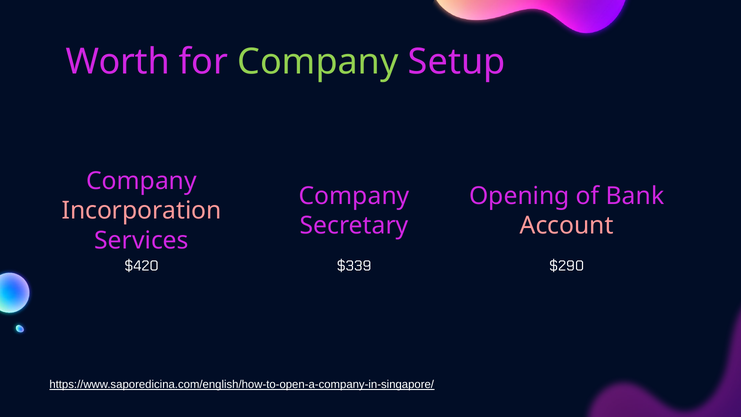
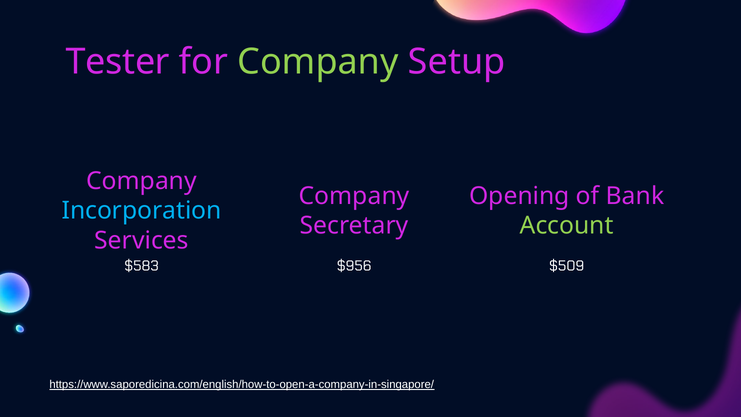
Worth: Worth -> Tester (118, 62)
Incorporation colour: pink -> light blue (142, 211)
Account colour: pink -> light green (567, 226)
$420: $420 -> $583 (142, 266)
$339: $339 -> $956 (354, 266)
$290: $290 -> $509 (567, 266)
